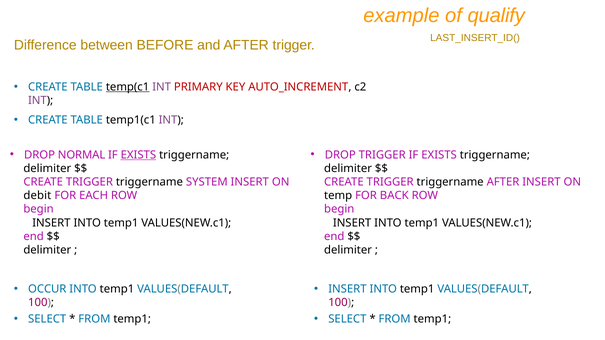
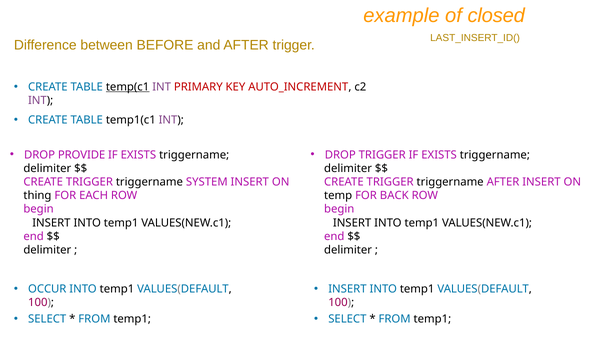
qualify: qualify -> closed (496, 16)
NORMAL: NORMAL -> PROVIDE (82, 155)
EXISTS underline: present -> none (138, 155)
debit: debit -> thing (37, 196)
